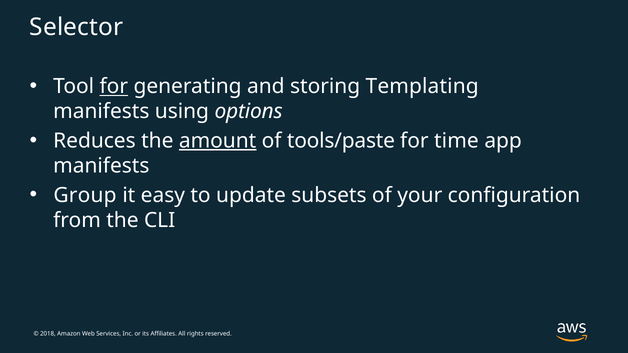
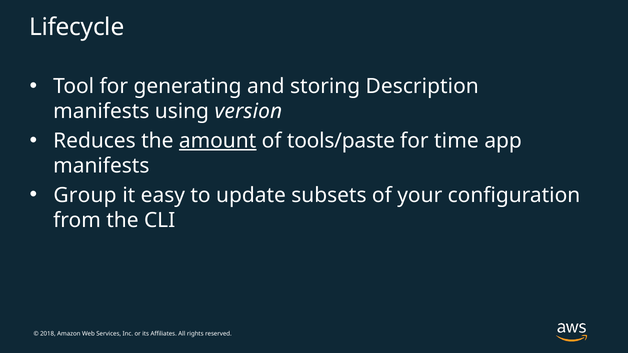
Selector: Selector -> Lifecycle (77, 27)
for underline: present -> none (114, 86)
Templating: Templating -> Description (422, 86)
options: options -> version (248, 112)
